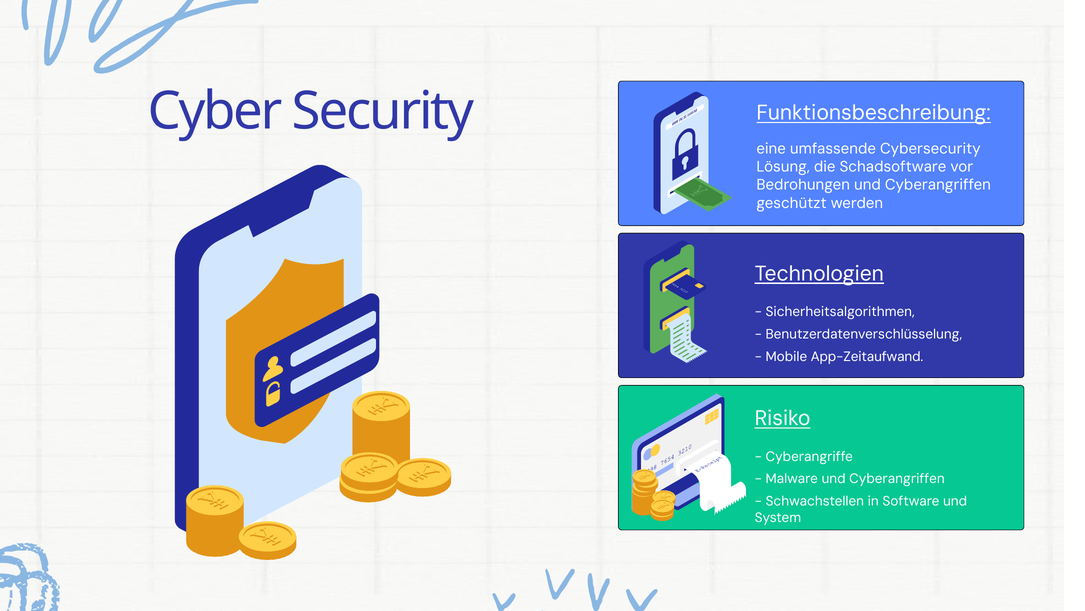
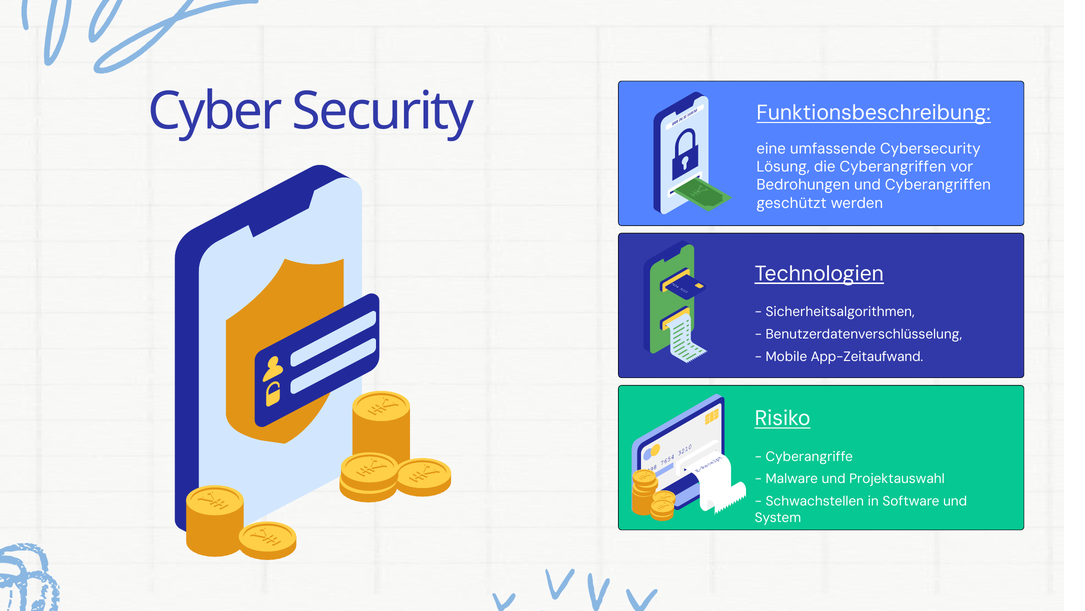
die Schadsoftware: Schadsoftware -> Cyberangriffen (893, 167)
Malware und Cyberangriffen: Cyberangriffen -> Projektauswahl (897, 478)
